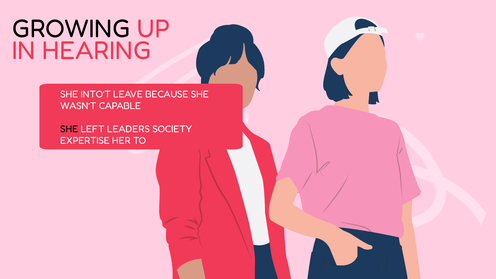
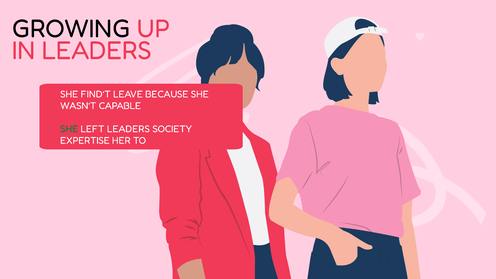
IN HEARING: HEARING -> LEADERS (97, 51)
INTO’T: INTO’T -> FIND’T (96, 94)
SHE colour: black -> green (69, 129)
